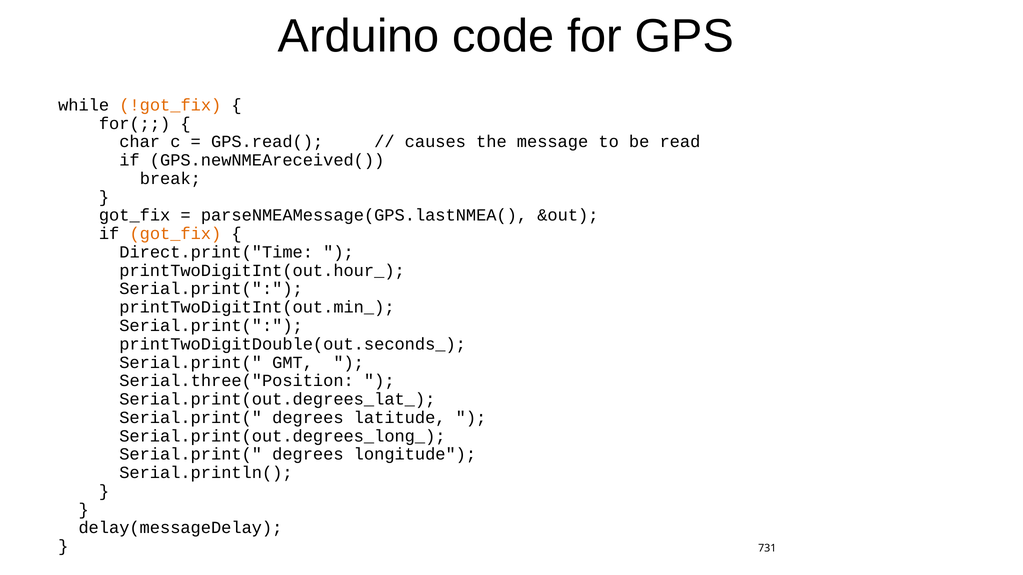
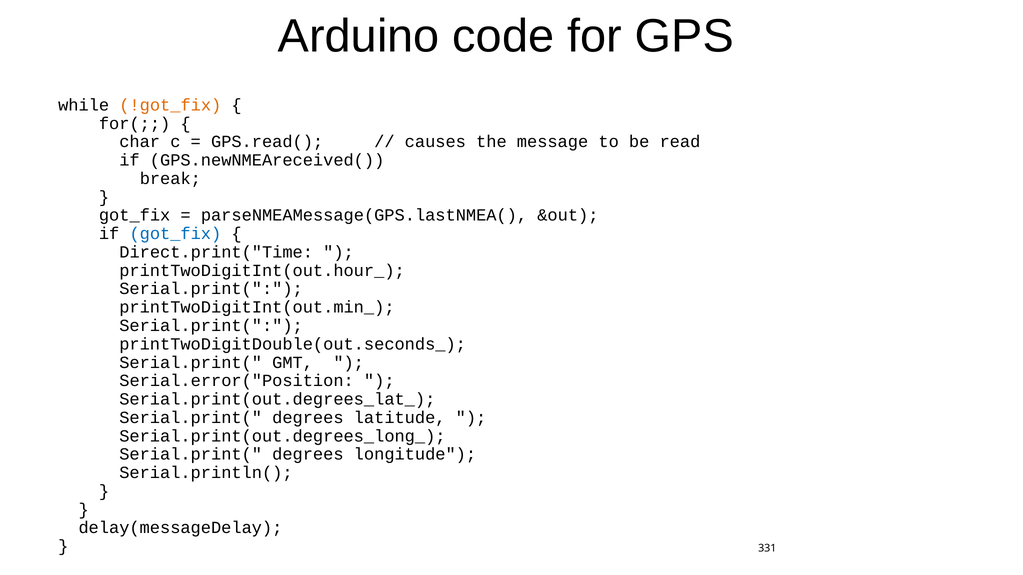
got_fix colour: orange -> blue (175, 234)
Serial.three("Position: Serial.three("Position -> Serial.error("Position (237, 381)
731: 731 -> 331 (767, 549)
